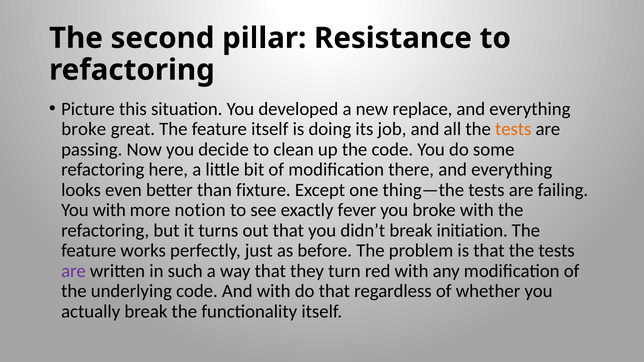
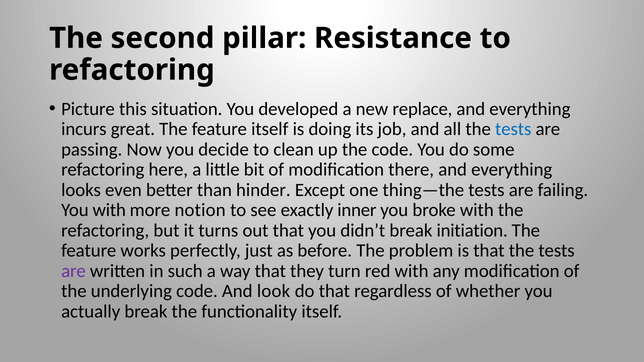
broke: broke -> incurs (84, 129)
tests colour: orange -> blue (513, 129)
fixture: fixture -> hinder (263, 190)
fever: fever -> inner (357, 210)
And with: with -> look (274, 291)
